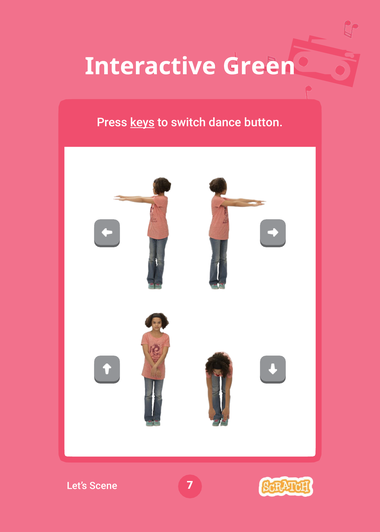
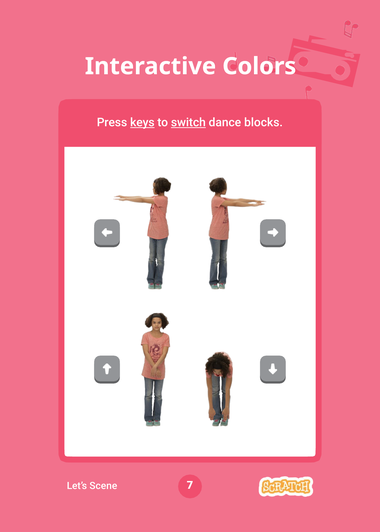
Green: Green -> Colors (259, 66)
switch underline: none -> present (188, 123)
button: button -> blocks (263, 123)
